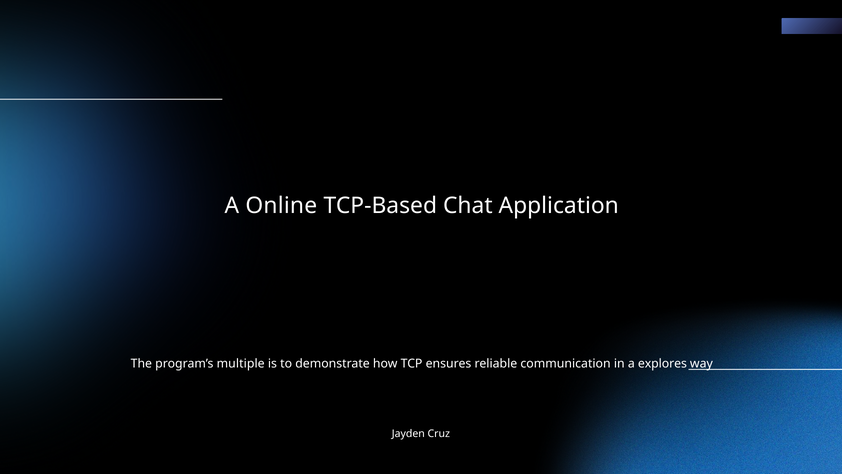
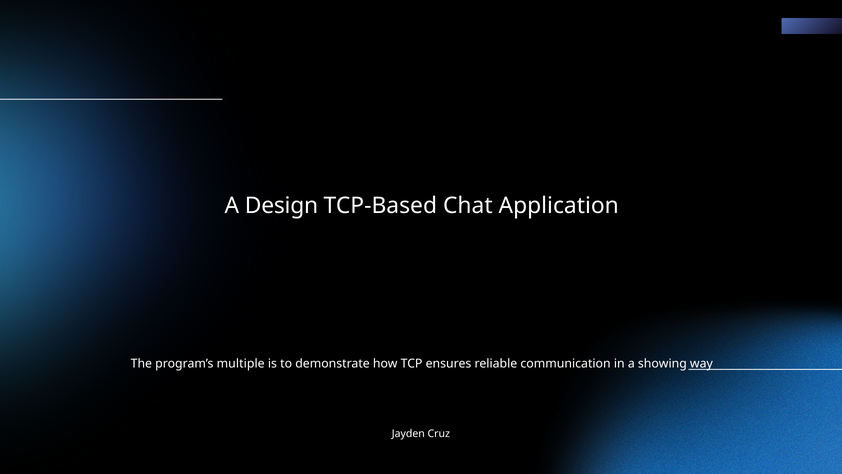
Online: Online -> Design (282, 206)
explores: explores -> showing (662, 363)
